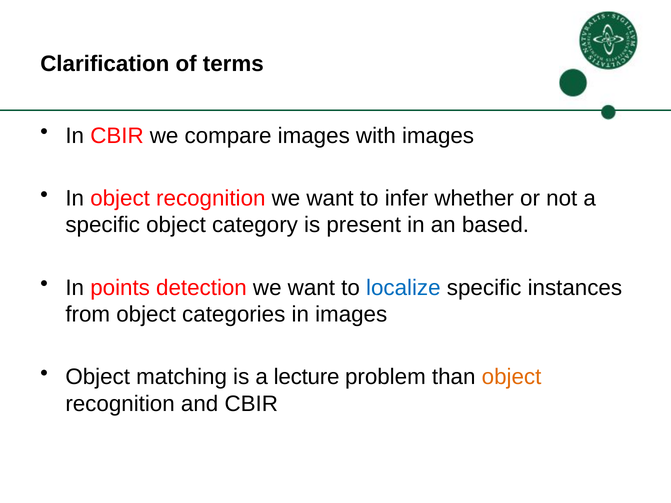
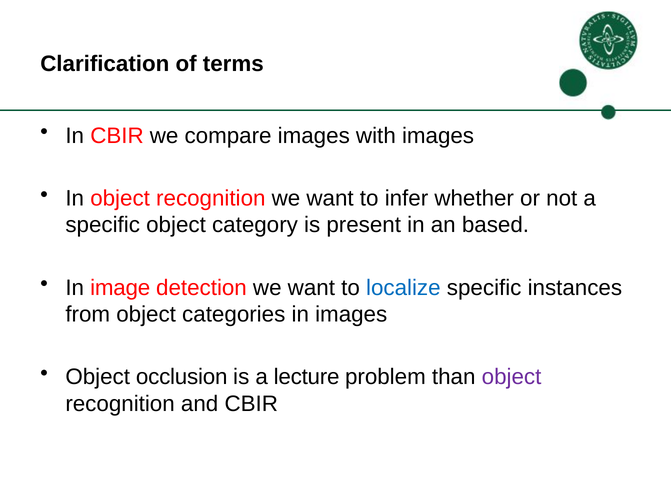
points: points -> image (120, 288)
matching: matching -> occlusion (182, 377)
object colour: orange -> purple (512, 377)
